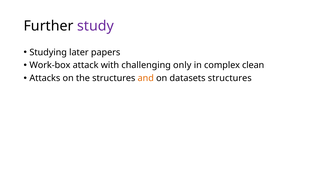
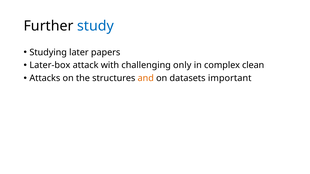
study colour: purple -> blue (95, 26)
Work-box: Work-box -> Later-box (50, 65)
datasets structures: structures -> important (230, 78)
